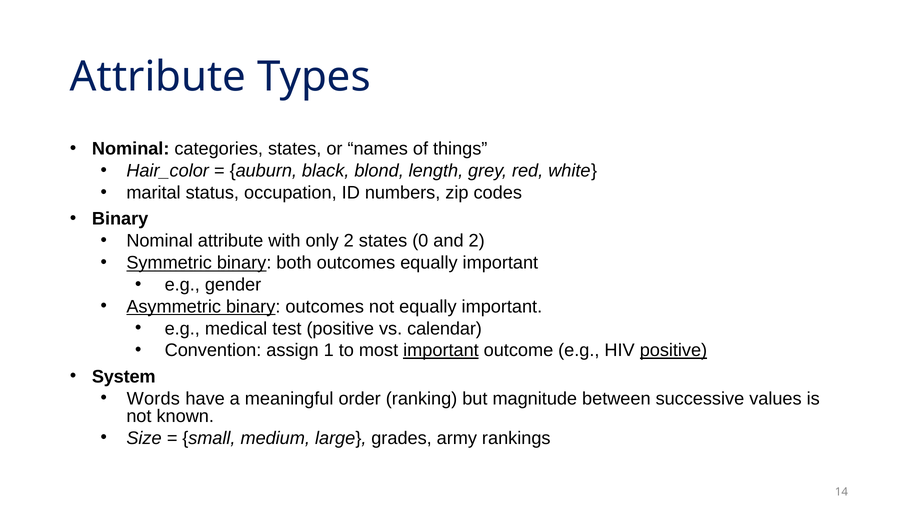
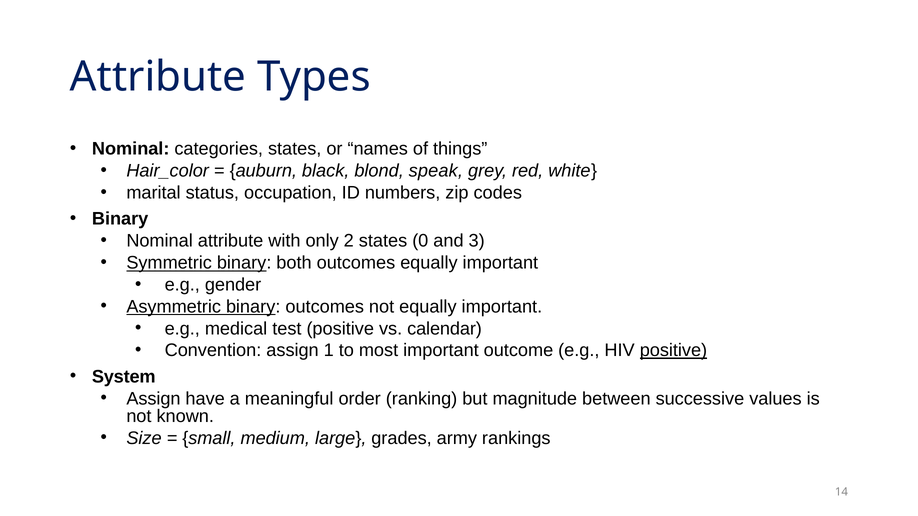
length: length -> speak (436, 171)
and 2: 2 -> 3 (477, 241)
important underline: present -> none (441, 351)
Words: Words -> Assign (153, 399)
